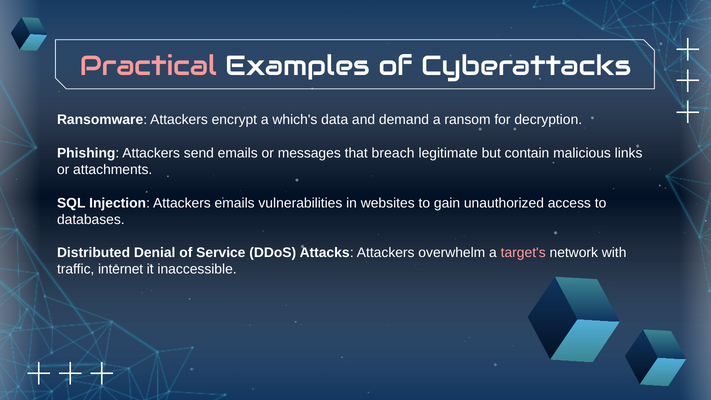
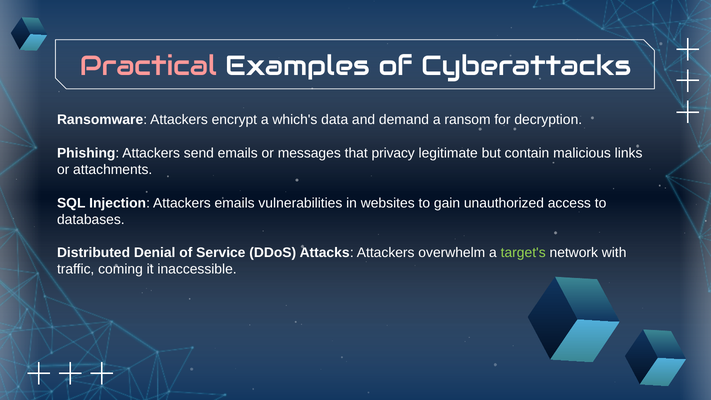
breach: breach -> privacy (393, 153)
target's colour: pink -> light green (523, 253)
internet: internet -> coming (121, 269)
